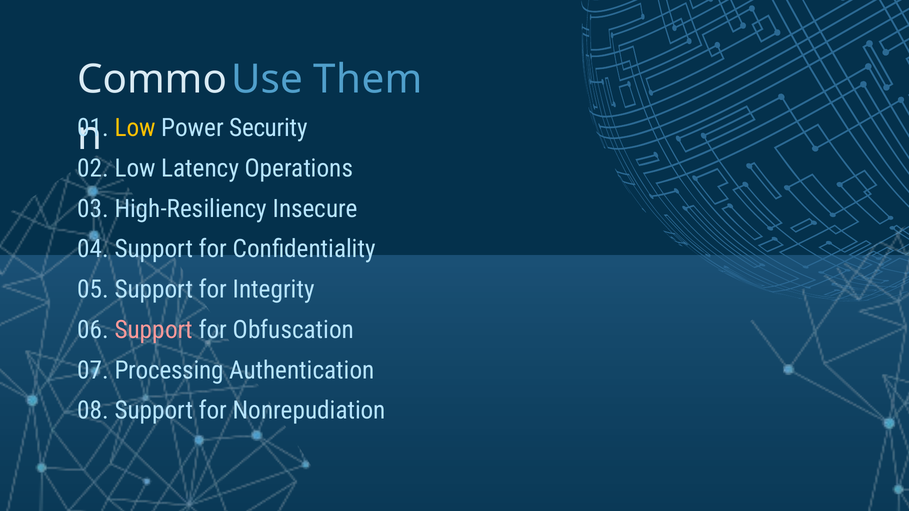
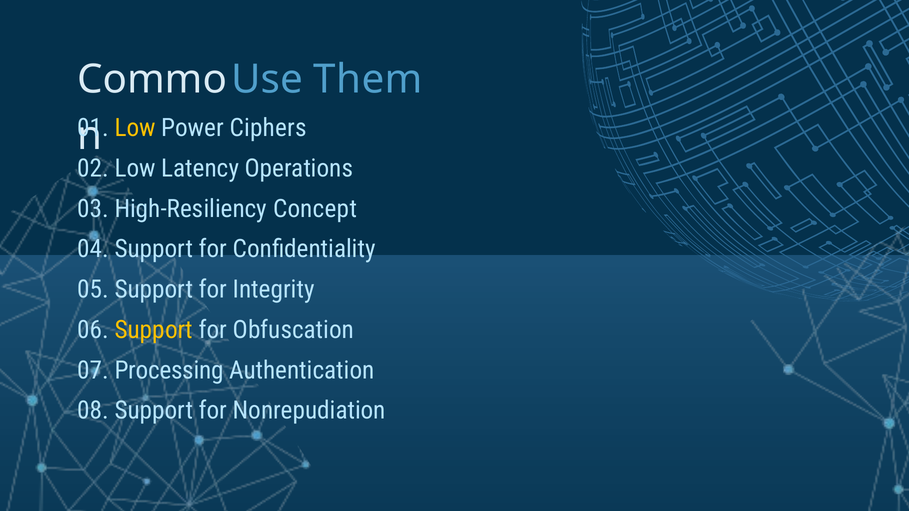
Security: Security -> Ciphers (268, 128)
Insecure: Insecure -> Concept (315, 209)
Support colour: pink -> yellow (154, 330)
